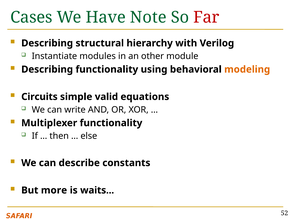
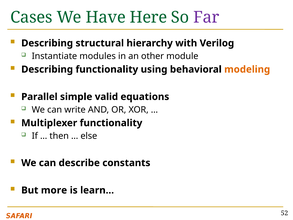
Note: Note -> Here (148, 17)
Far colour: red -> purple (206, 17)
Circuits: Circuits -> Parallel (39, 97)
waits: waits -> learn (97, 190)
